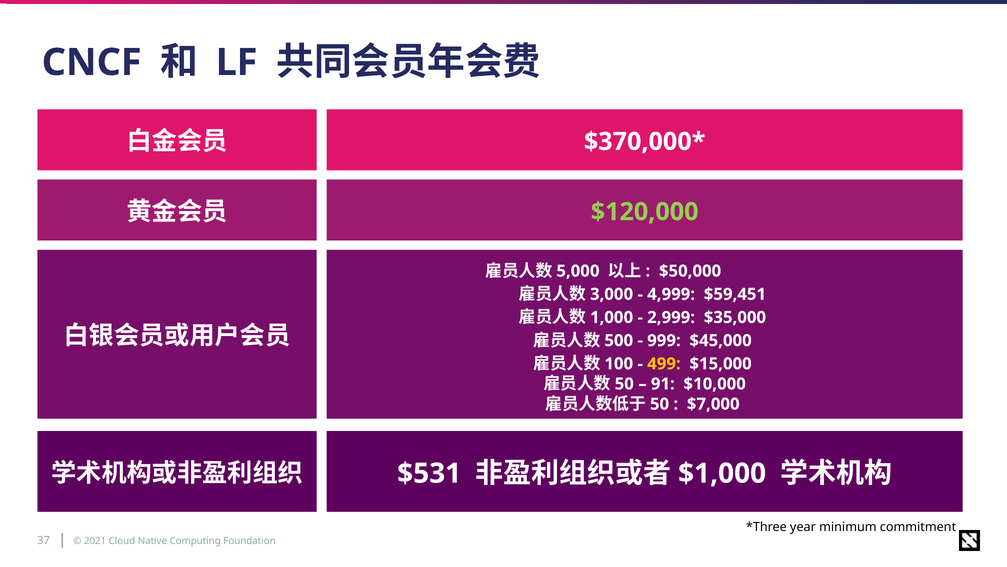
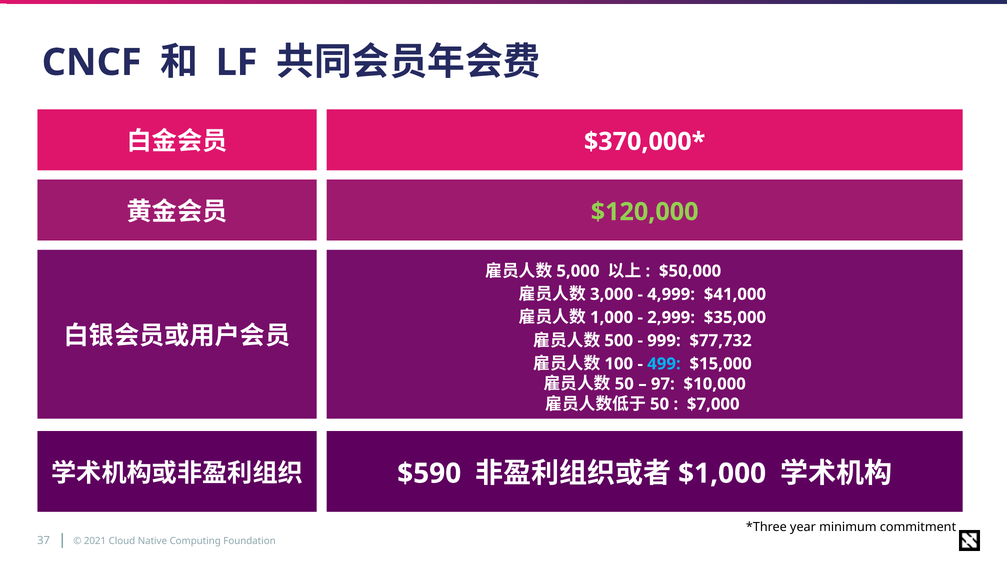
$59,451: $59,451 -> $41,000 (735, 294)
$45,000: $45,000 -> $77,732 (721, 340)
499 colour: yellow -> light blue (664, 363)
91: 91 -> 97 (663, 384)
$531: $531 -> $590 (429, 473)
